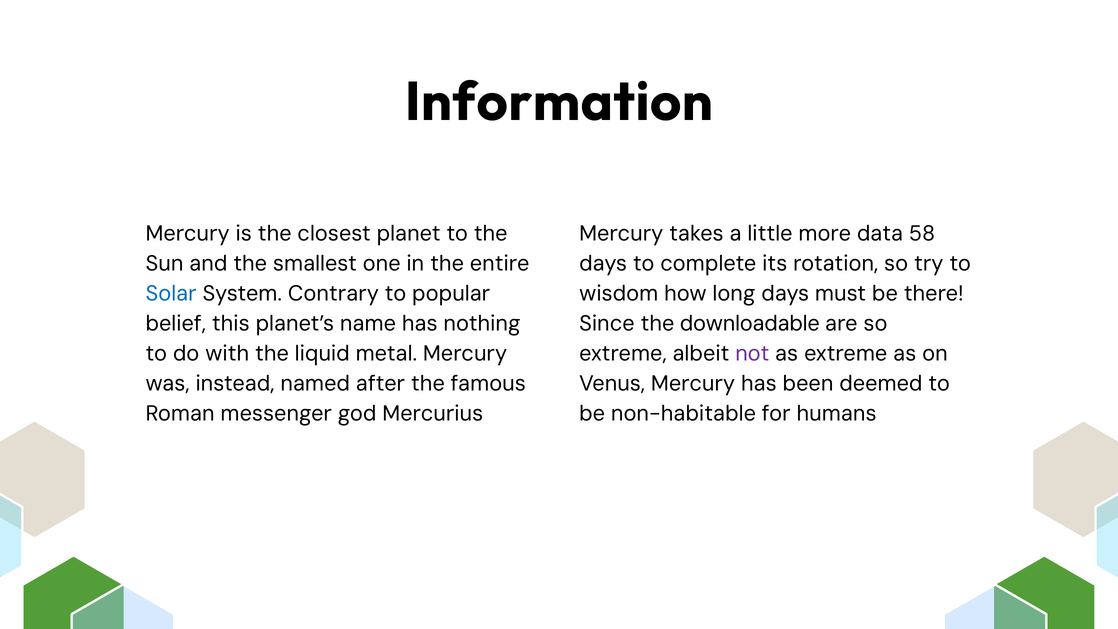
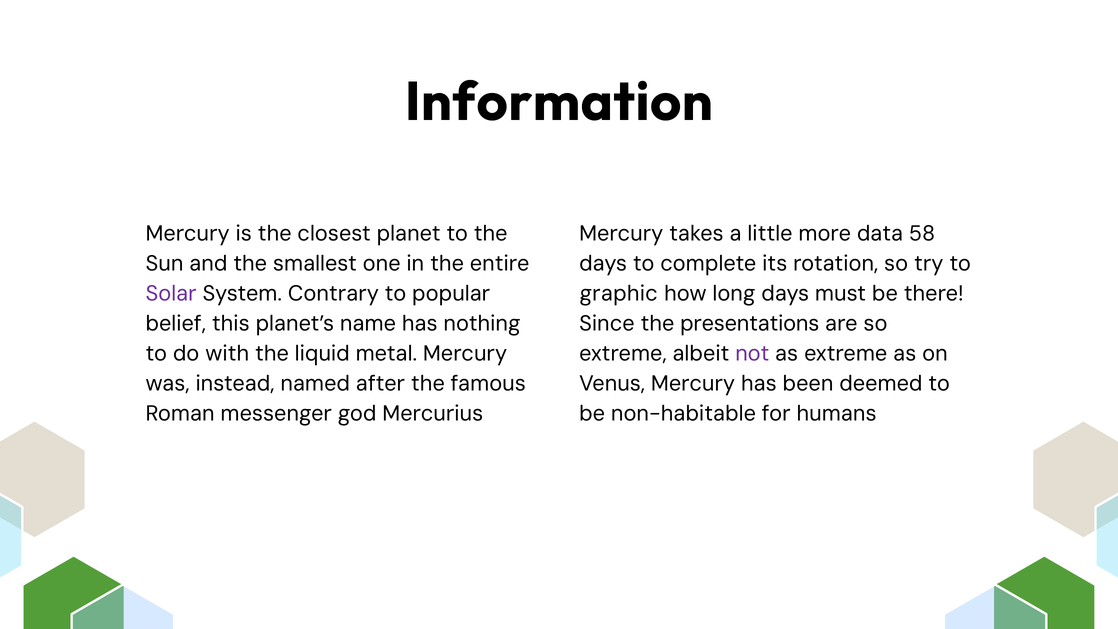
Solar colour: blue -> purple (171, 293)
wisdom: wisdom -> graphic (619, 293)
downloadable: downloadable -> presentations (750, 323)
